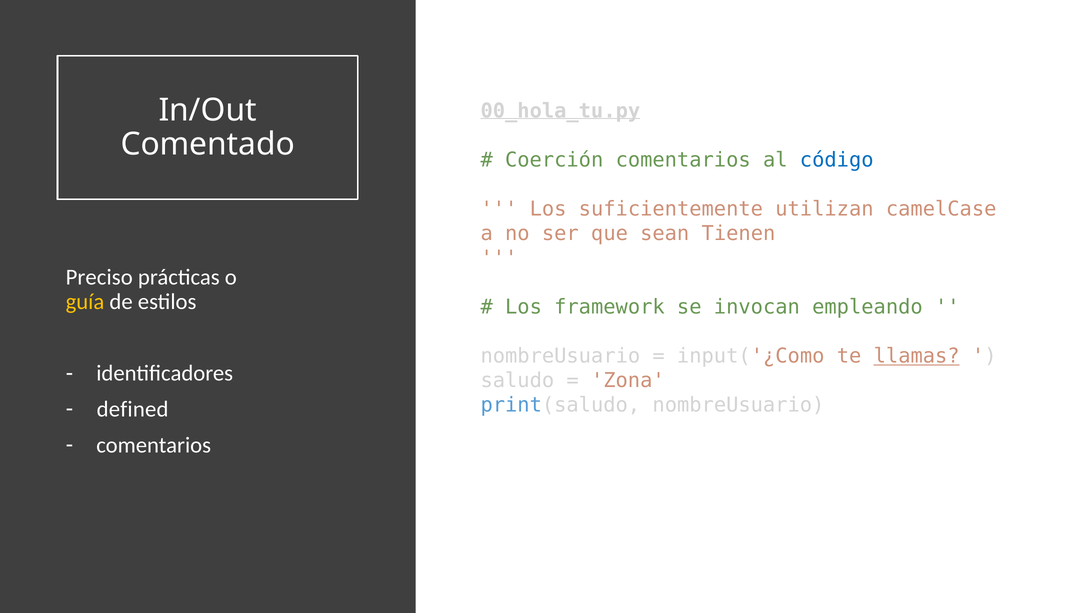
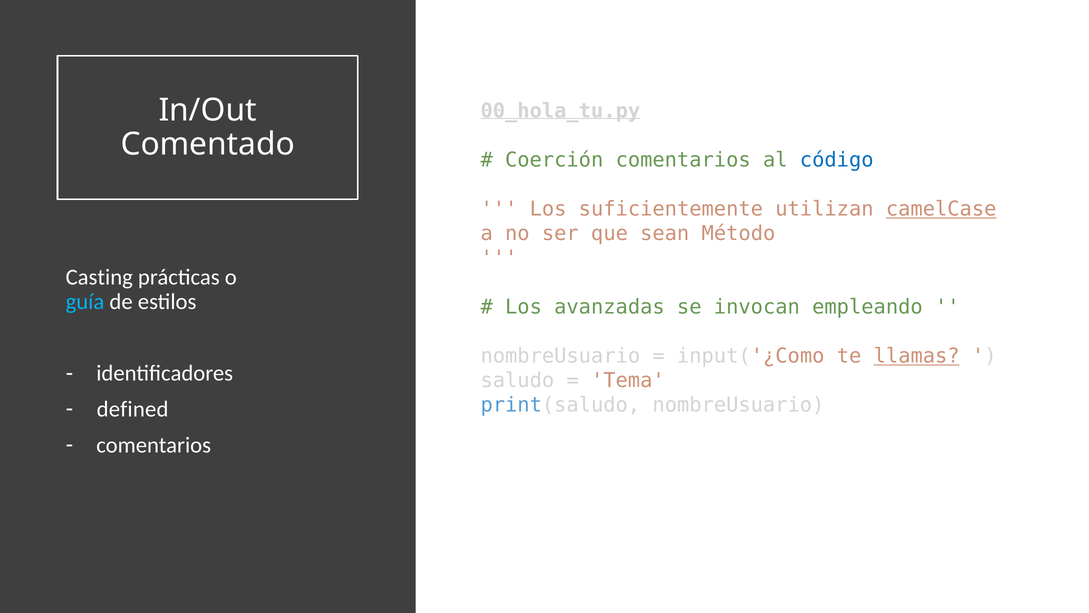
camelCase underline: none -> present (941, 209)
Tienen: Tienen -> Método (738, 233)
Preciso: Preciso -> Casting (99, 277)
guía colour: yellow -> light blue (85, 301)
framework: framework -> avanzadas (609, 307)
Zona: Zona -> Tema (628, 380)
